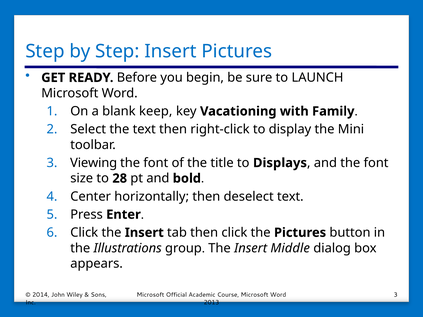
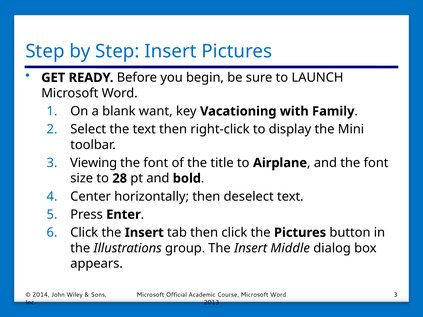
keep: keep -> want (156, 111)
Displays: Displays -> Airplane (280, 163)
